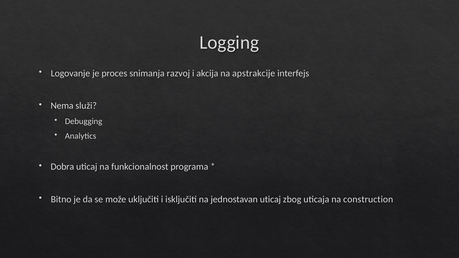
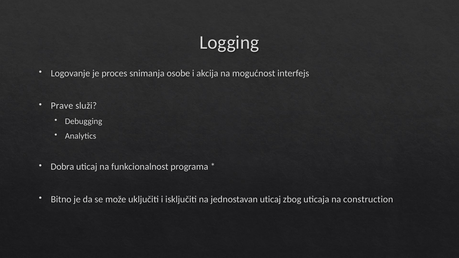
razvoj: razvoj -> osobe (178, 73)
apstrakcije: apstrakcije -> mogućnost (254, 73)
Nema: Nema -> Prave (62, 106)
